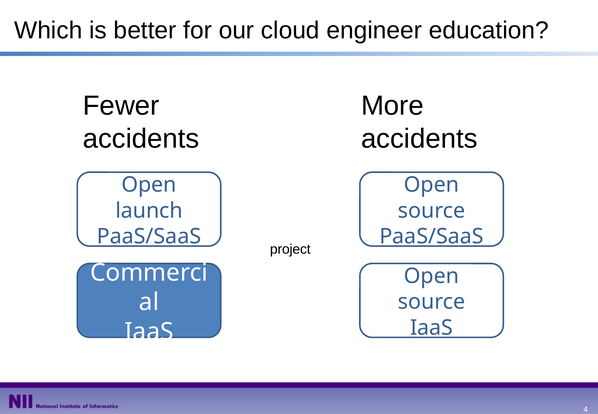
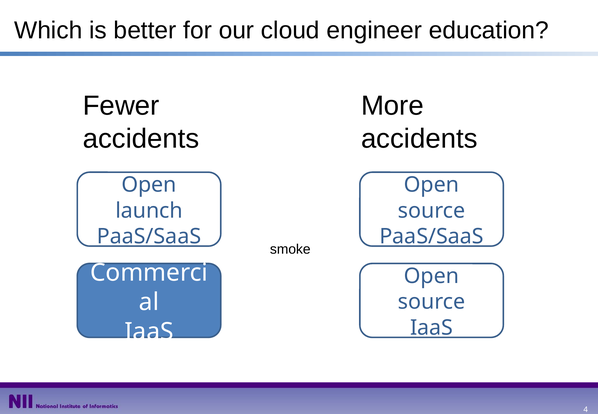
project: project -> smoke (290, 249)
